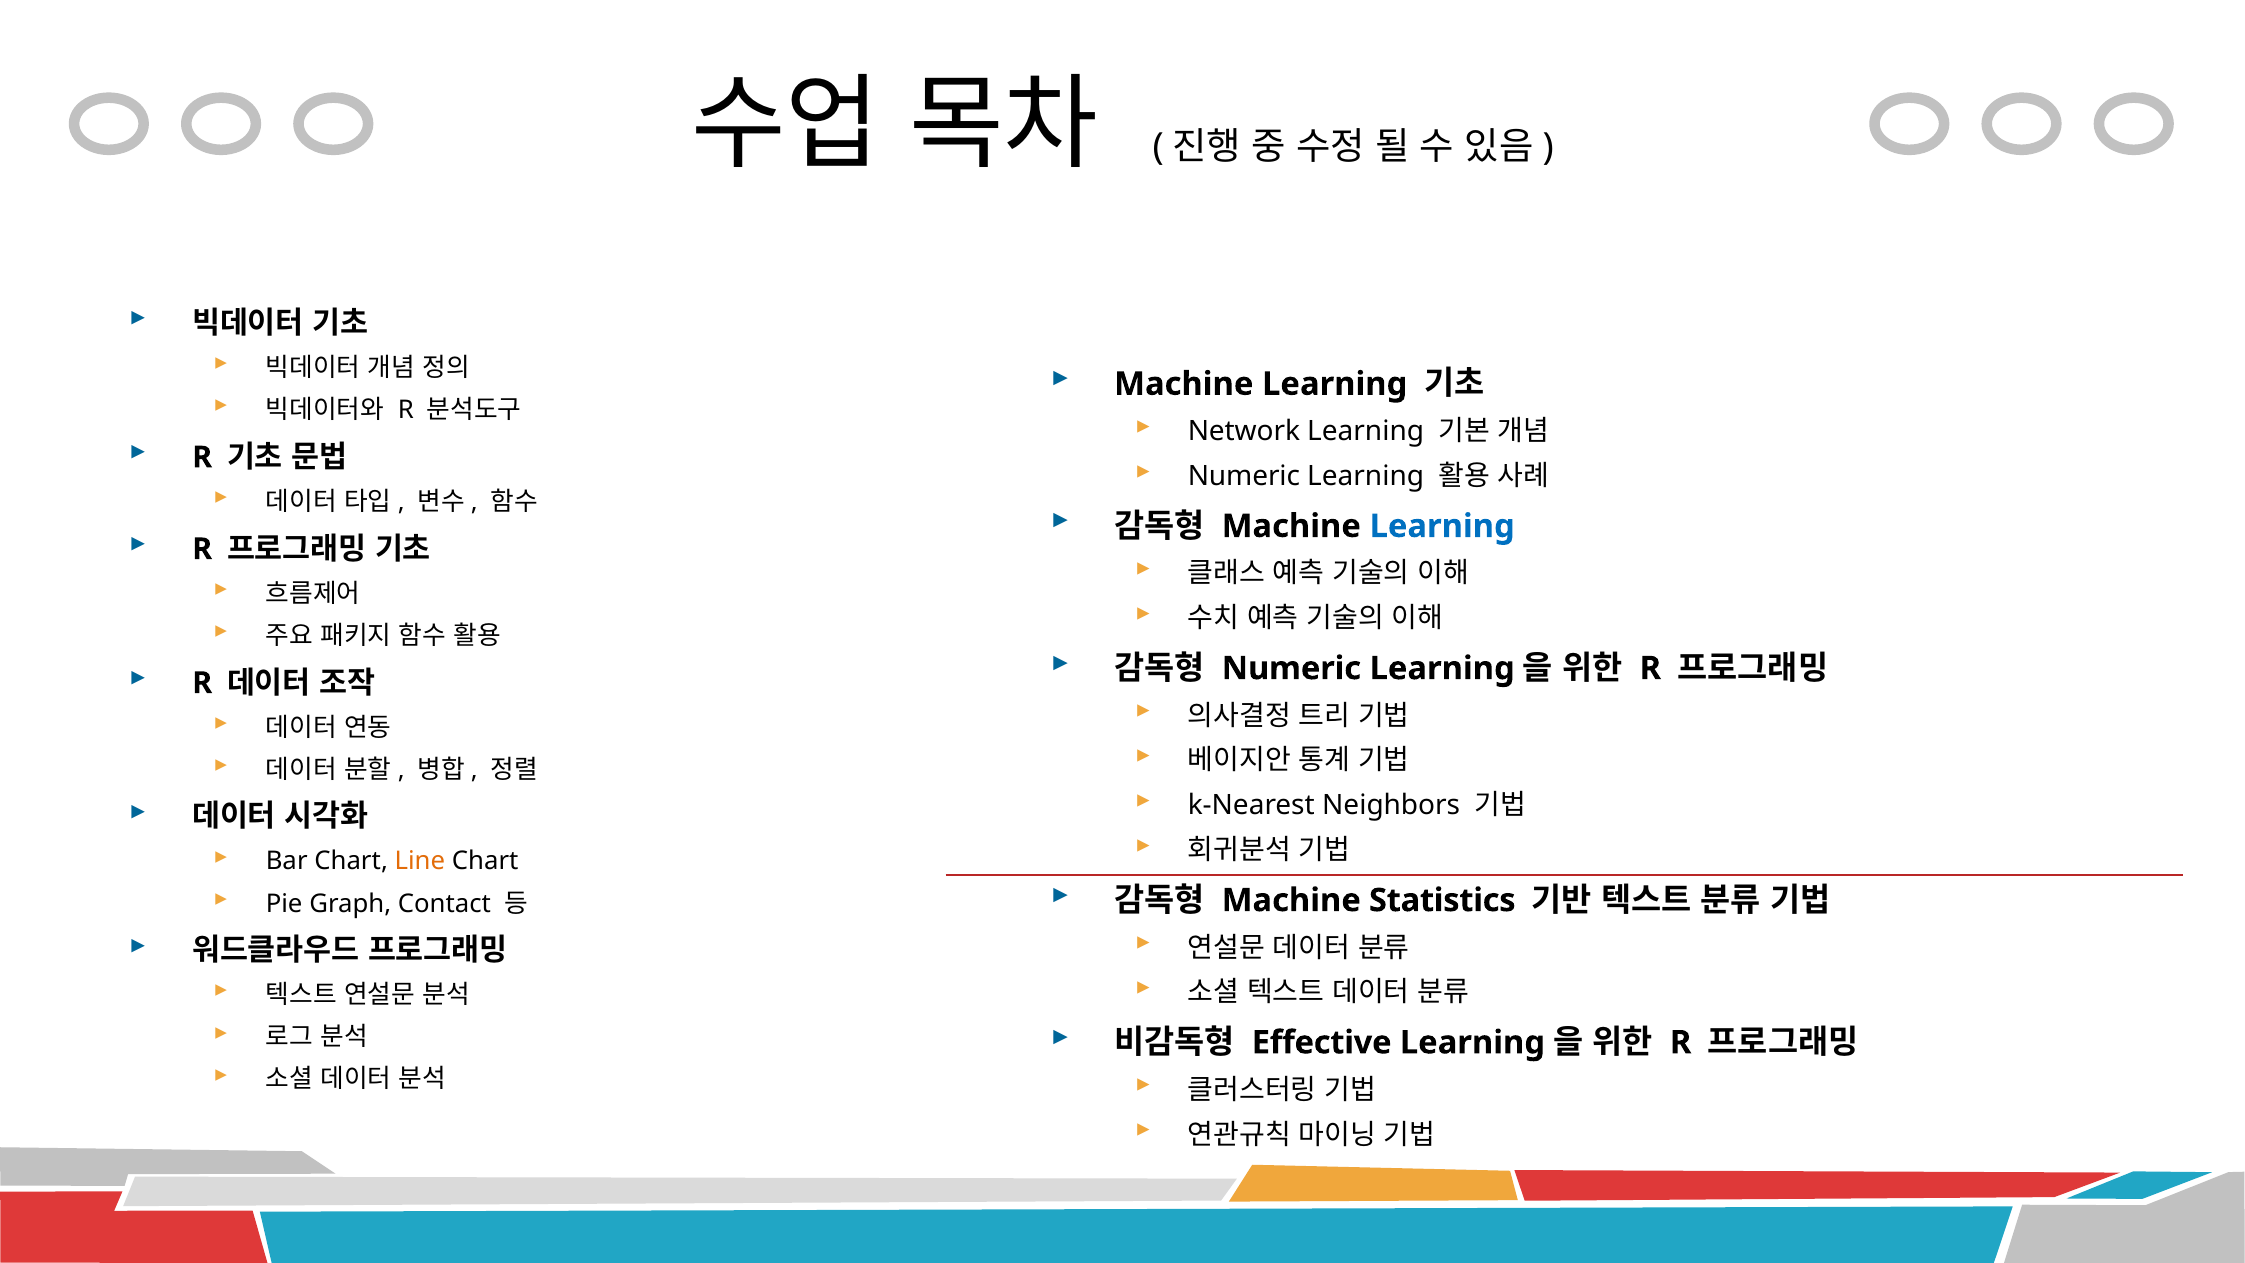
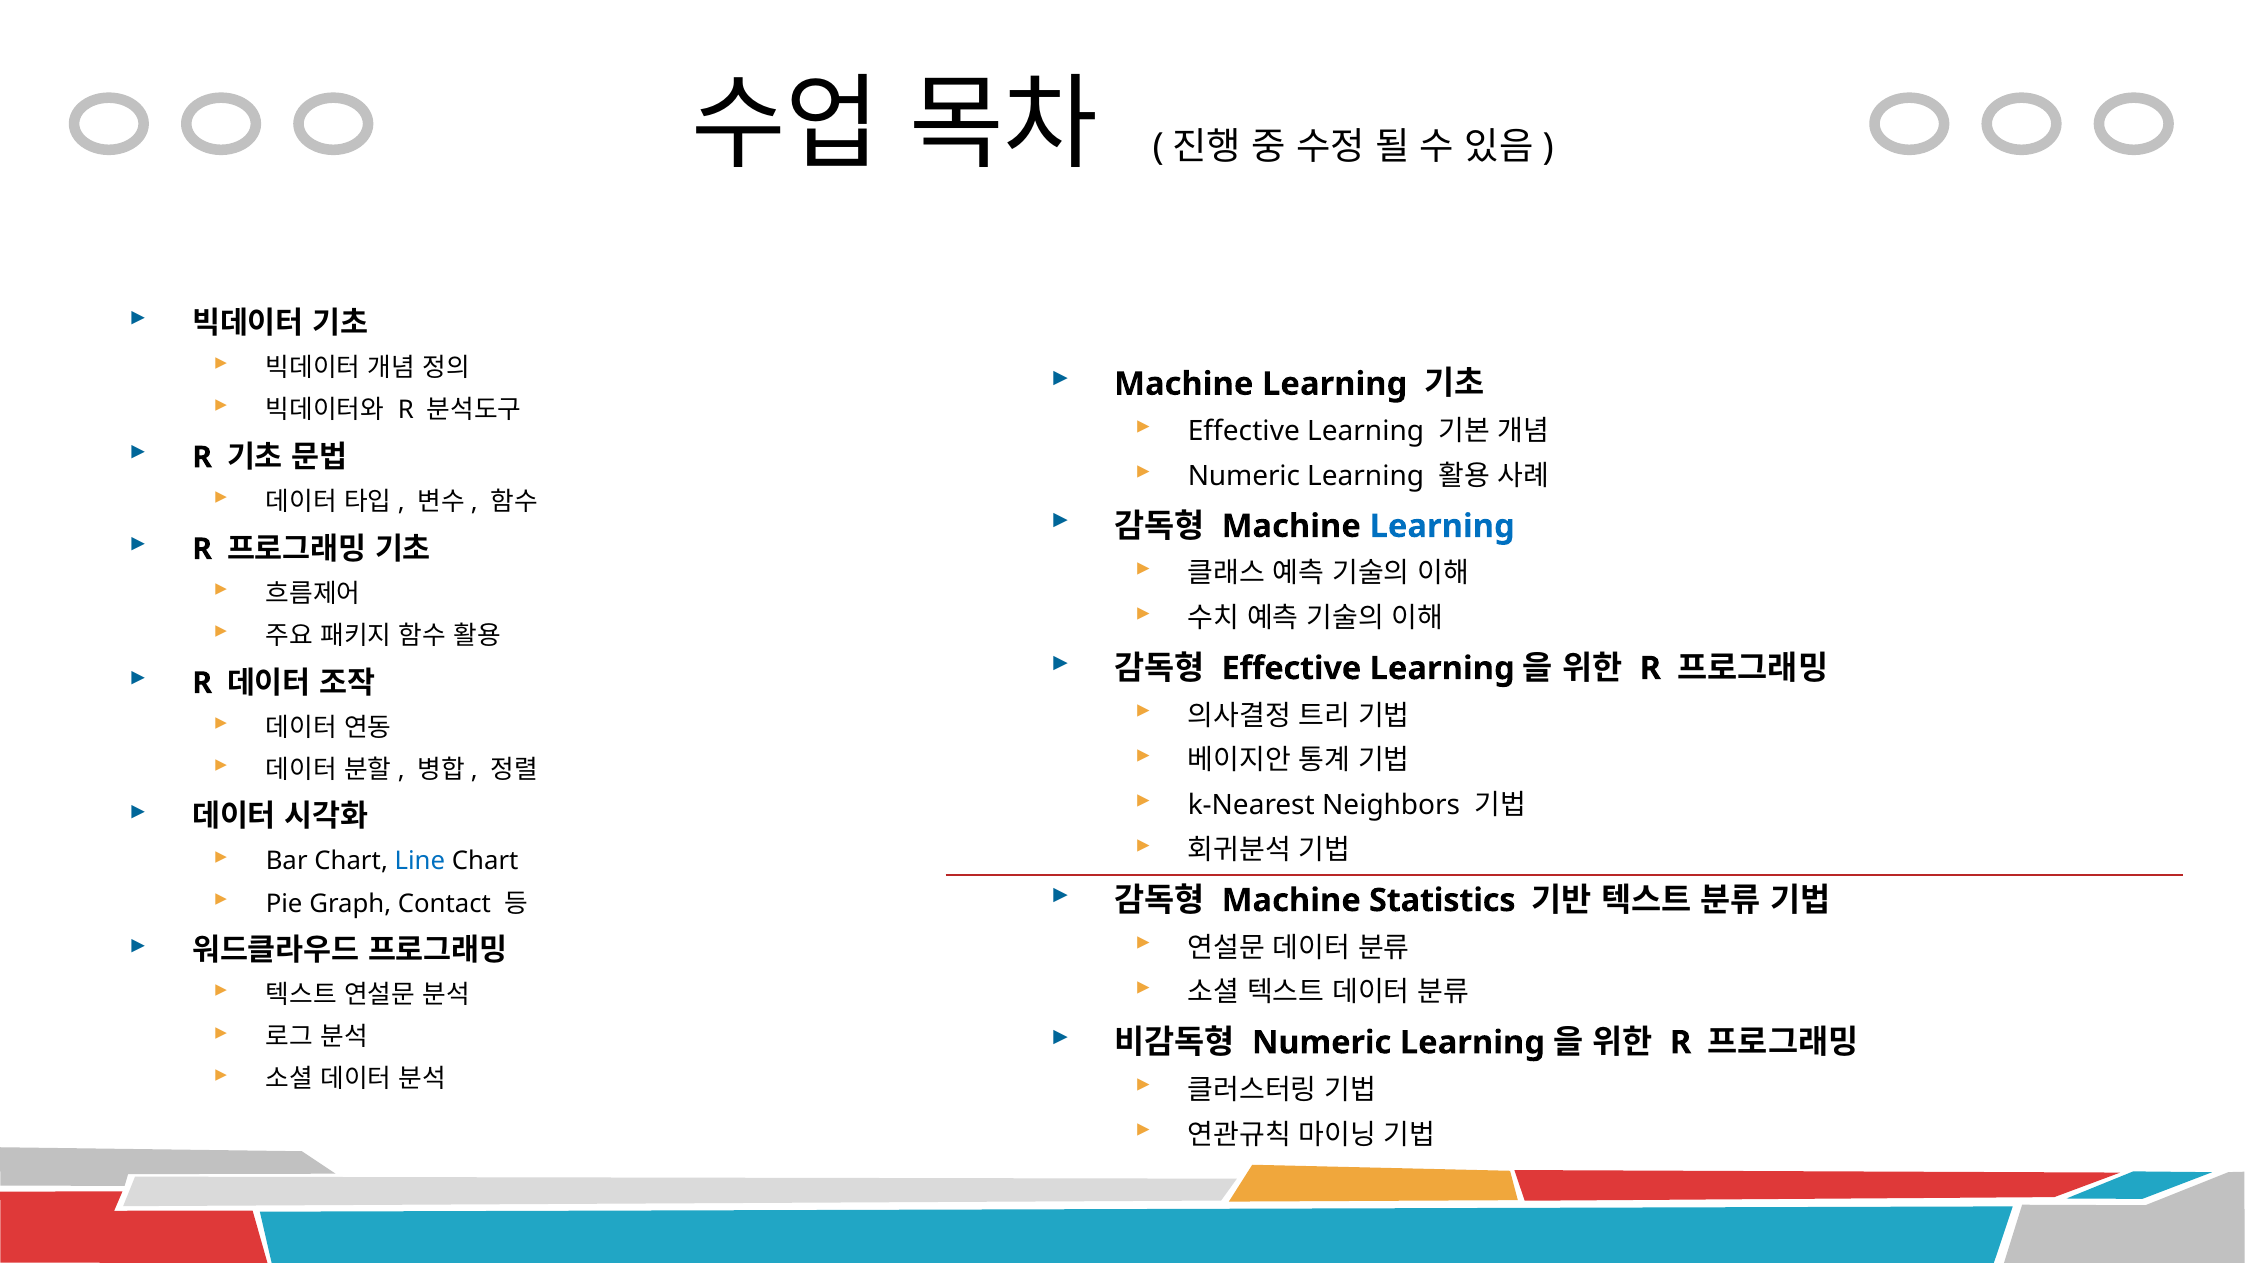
Network: Network -> Effective (1244, 431)
Numeric: Numeric -> Effective (1291, 668)
Line colour: orange -> blue (420, 861)
Effective: Effective -> Numeric (1322, 1042)
